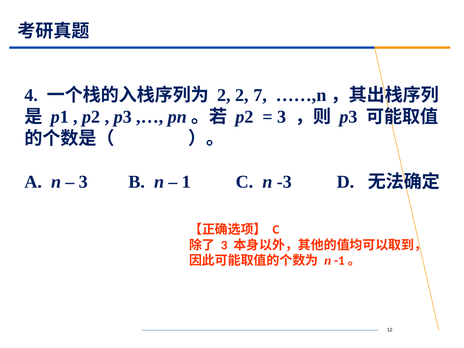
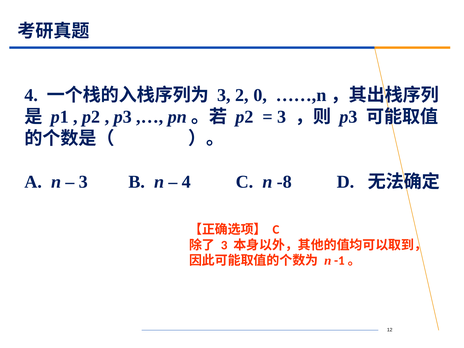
2: 2 -> 3 (224, 95)
7: 7 -> 0 (260, 95)
1: 1 -> 4 (186, 182)
-3: -3 -> -8 (284, 182)
